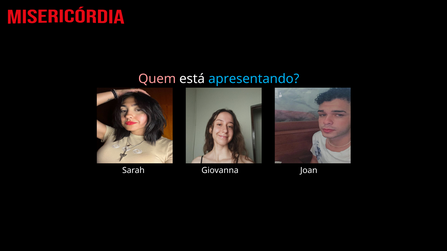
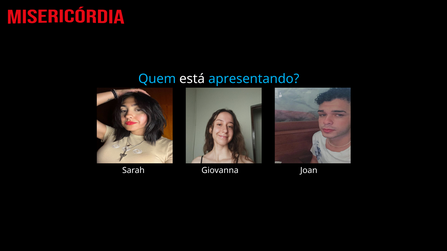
Quem colour: pink -> light blue (157, 79)
